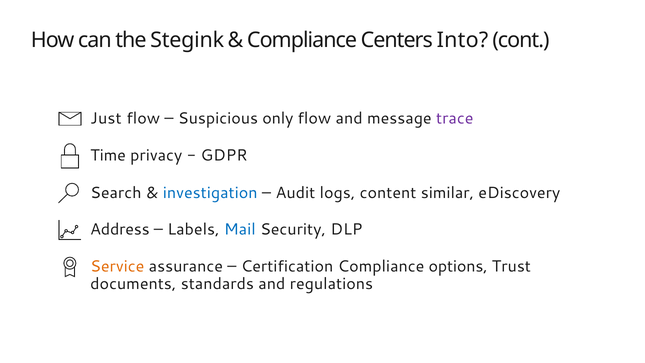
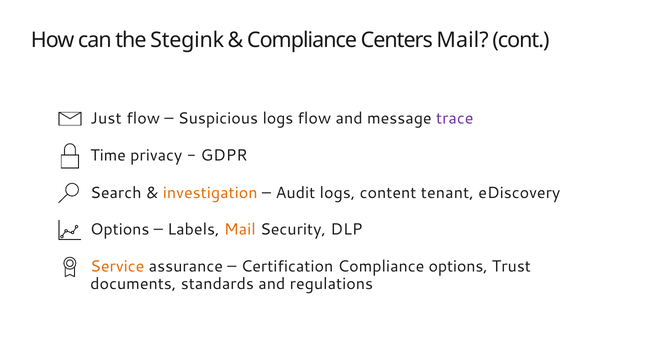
Centers Into: Into -> Mail (463, 40)
Suspicious only: only -> logs (278, 118)
investigation colour: blue -> orange (210, 193)
similar: similar -> tenant (447, 193)
Address: Address -> Options (120, 230)
Mail colour: blue -> orange (240, 230)
